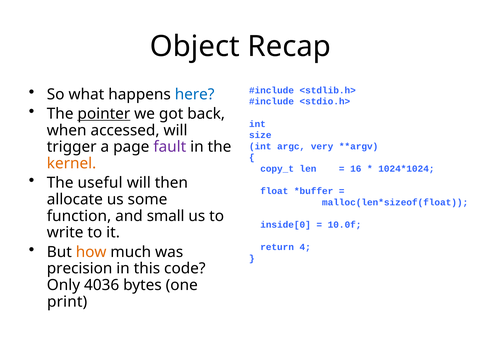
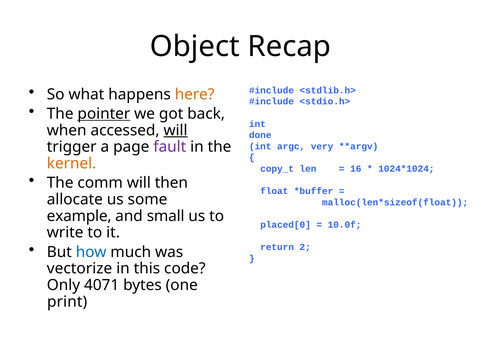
here colour: blue -> orange (195, 95)
will underline: none -> present (176, 131)
size: size -> done (260, 135)
useful: useful -> comm (100, 183)
function: function -> example (79, 216)
inside[0: inside[0 -> placed[0 (286, 225)
how colour: orange -> blue (91, 252)
4: 4 -> 2 (305, 248)
precision: precision -> vectorize (80, 269)
4036: 4036 -> 4071 (102, 286)
